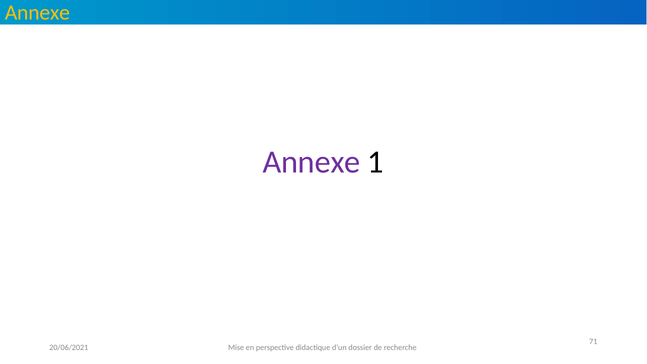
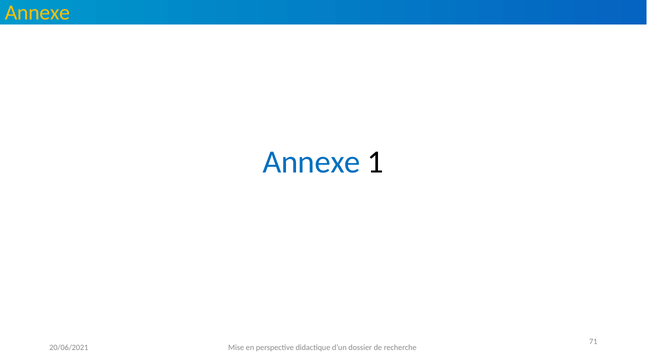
Annexe colour: purple -> blue (312, 162)
